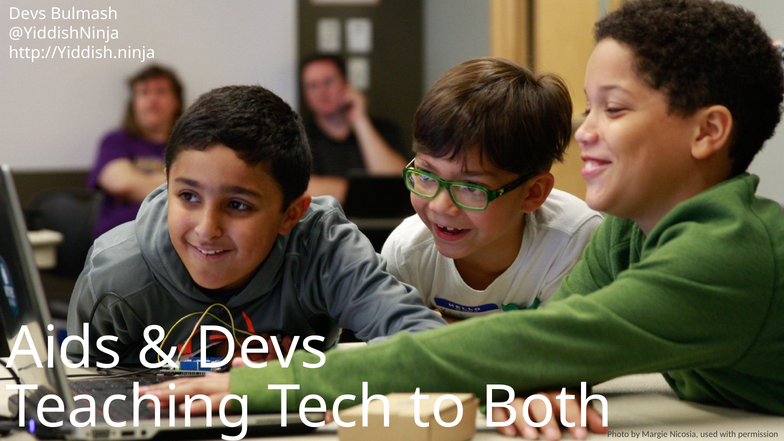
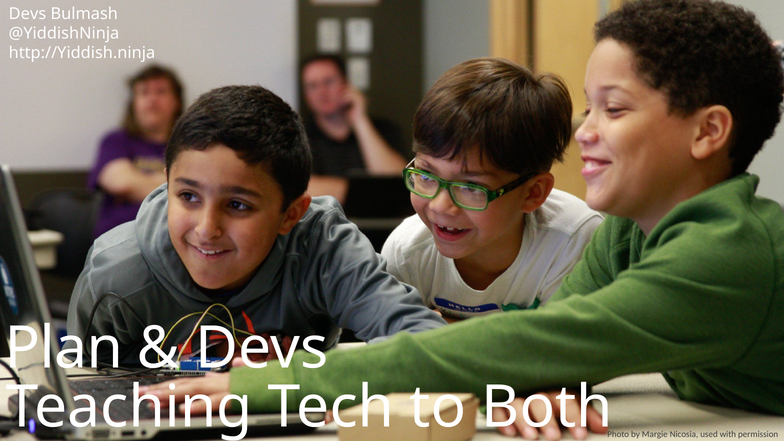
Aids: Aids -> Plan (64, 348)
